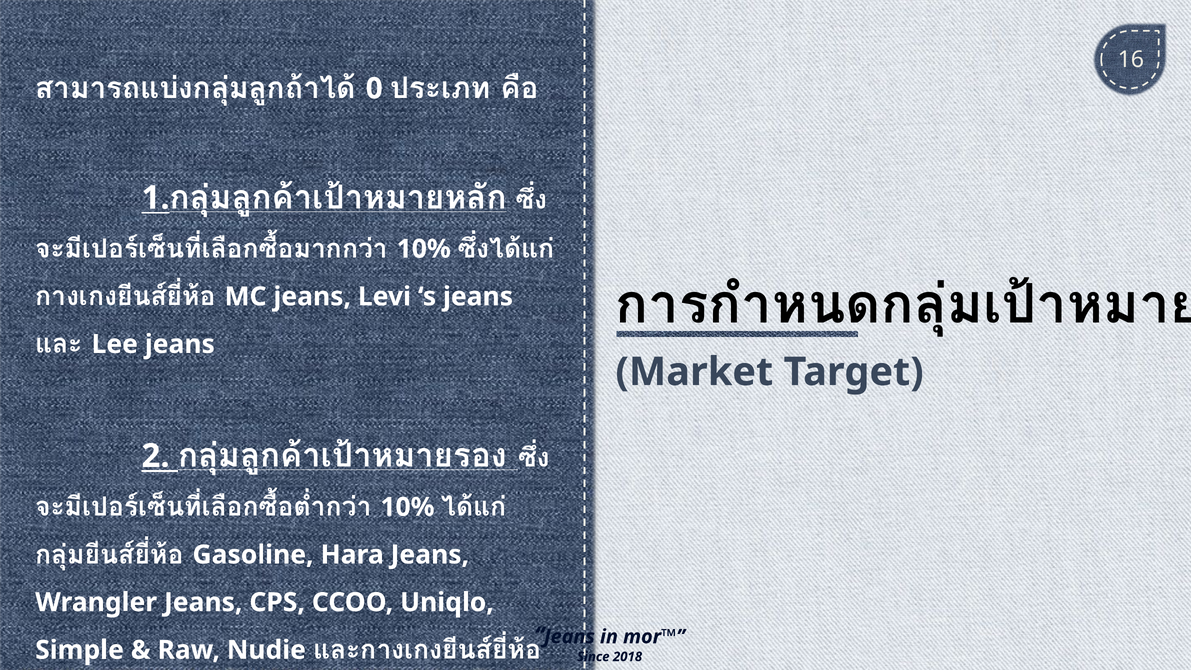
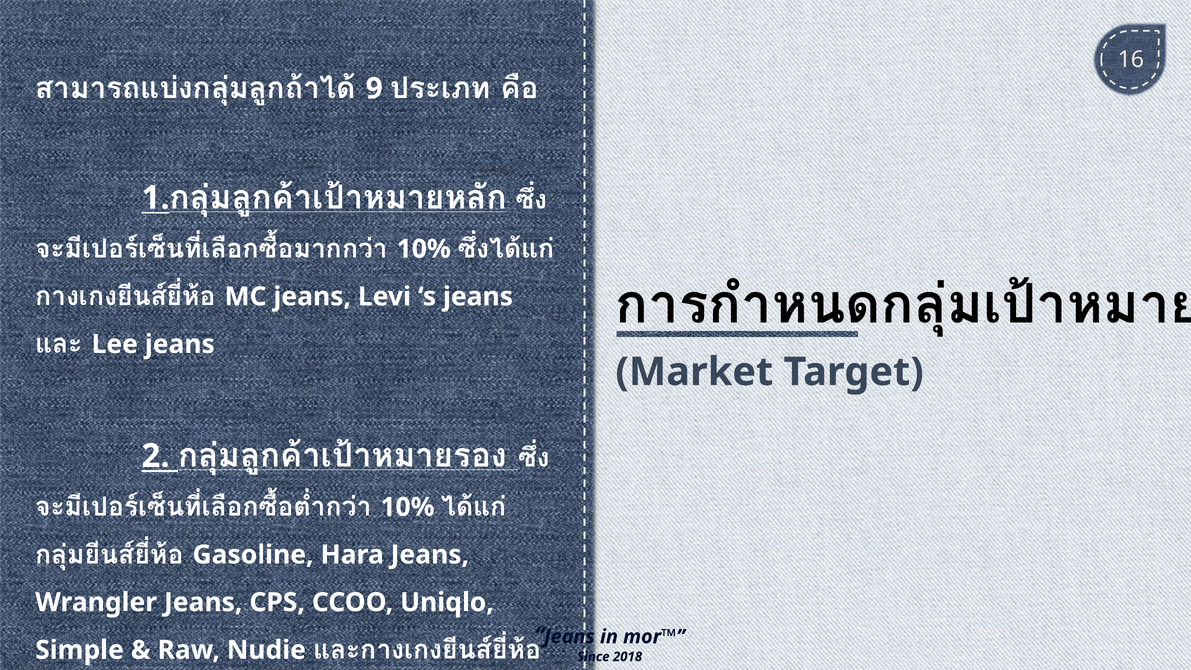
0: 0 -> 9 (374, 89)
